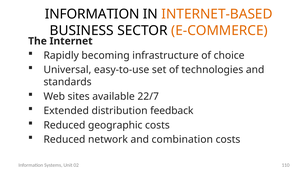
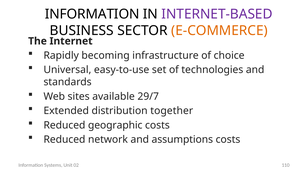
INTERNET-BASED colour: orange -> purple (217, 14)
22/7: 22/7 -> 29/7 (148, 97)
feedback: feedback -> together (172, 111)
combination: combination -> assumptions (182, 140)
